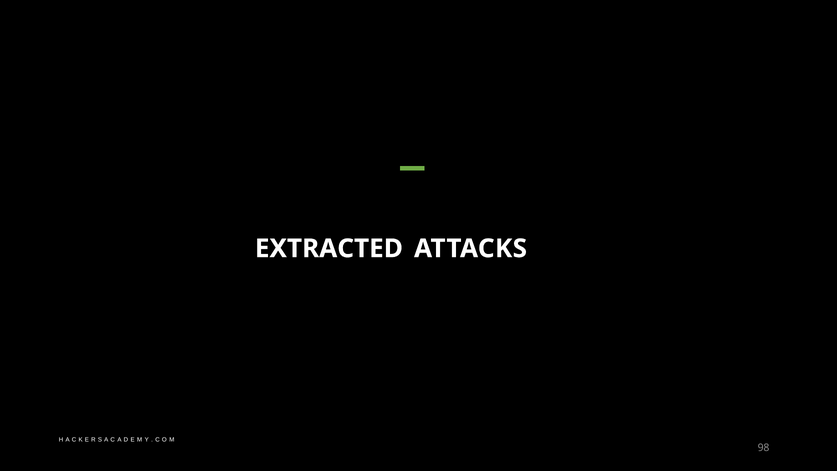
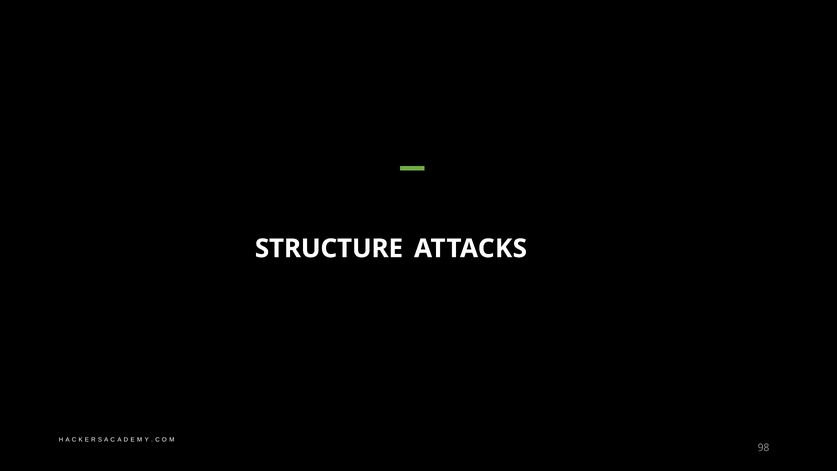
EXTRACTED: EXTRACTED -> STRUCTURE (329, 248)
